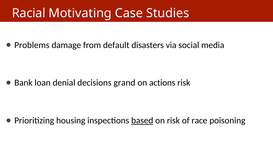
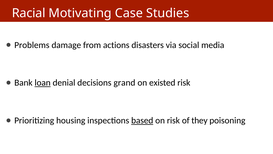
default: default -> actions (116, 45)
loan underline: none -> present (43, 83)
actions: actions -> existed (162, 83)
race: race -> they (199, 120)
